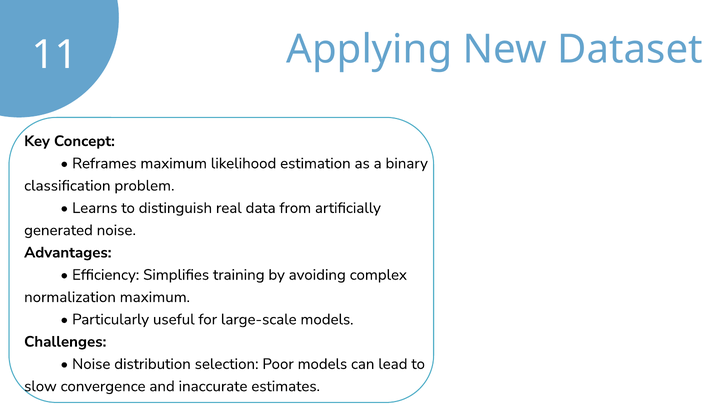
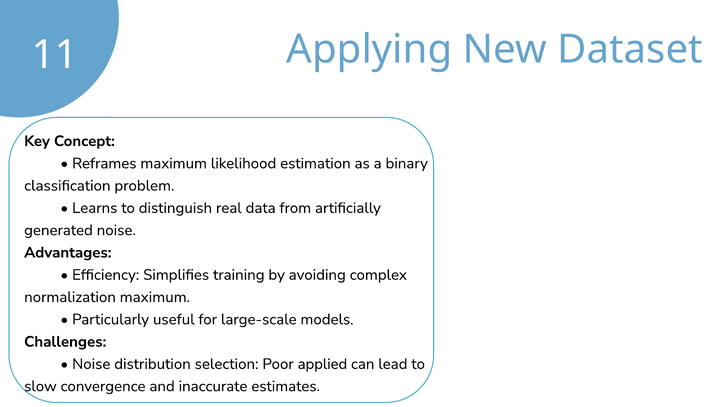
Poor models: models -> applied (322, 364)
